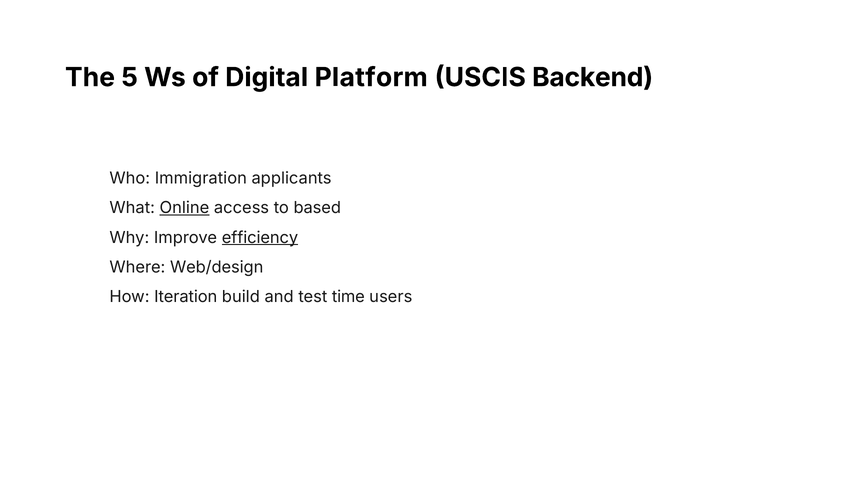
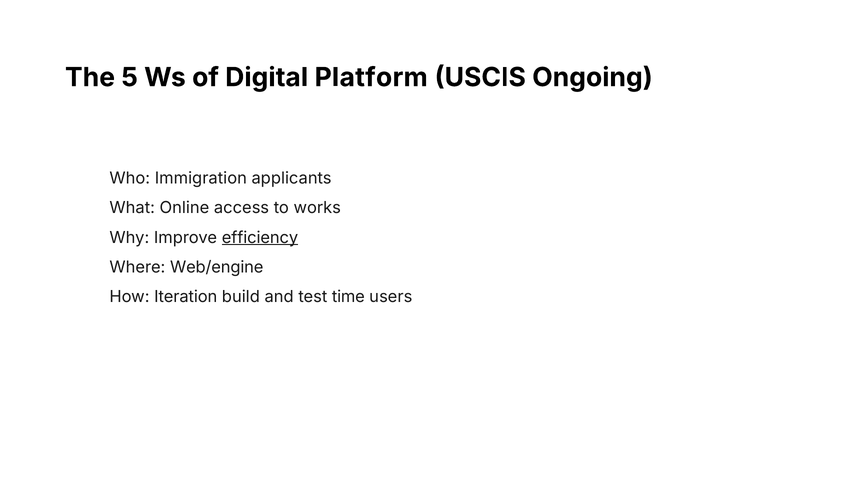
Backend: Backend -> Ongoing (592, 77)
Online underline: present -> none (184, 208)
based: based -> works (317, 208)
Web/design: Web/design -> Web/engine (217, 267)
